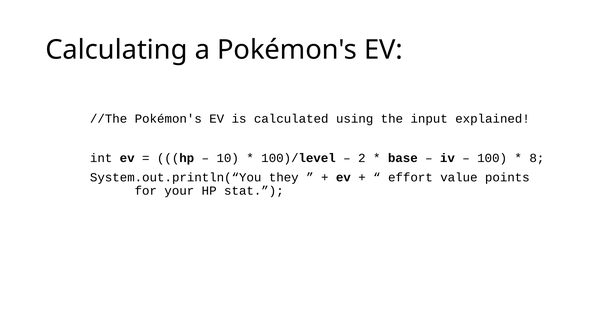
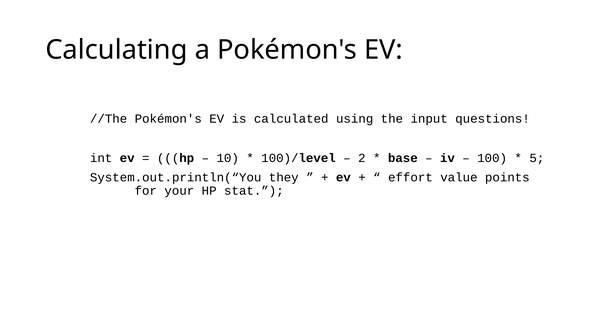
explained: explained -> questions (493, 119)
8: 8 -> 5 (537, 158)
